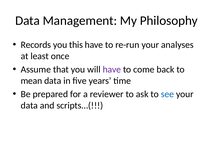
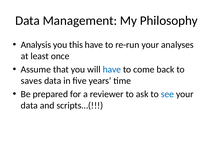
Records: Records -> Analysis (36, 45)
have colour: purple -> blue (112, 69)
mean: mean -> saves (31, 81)
